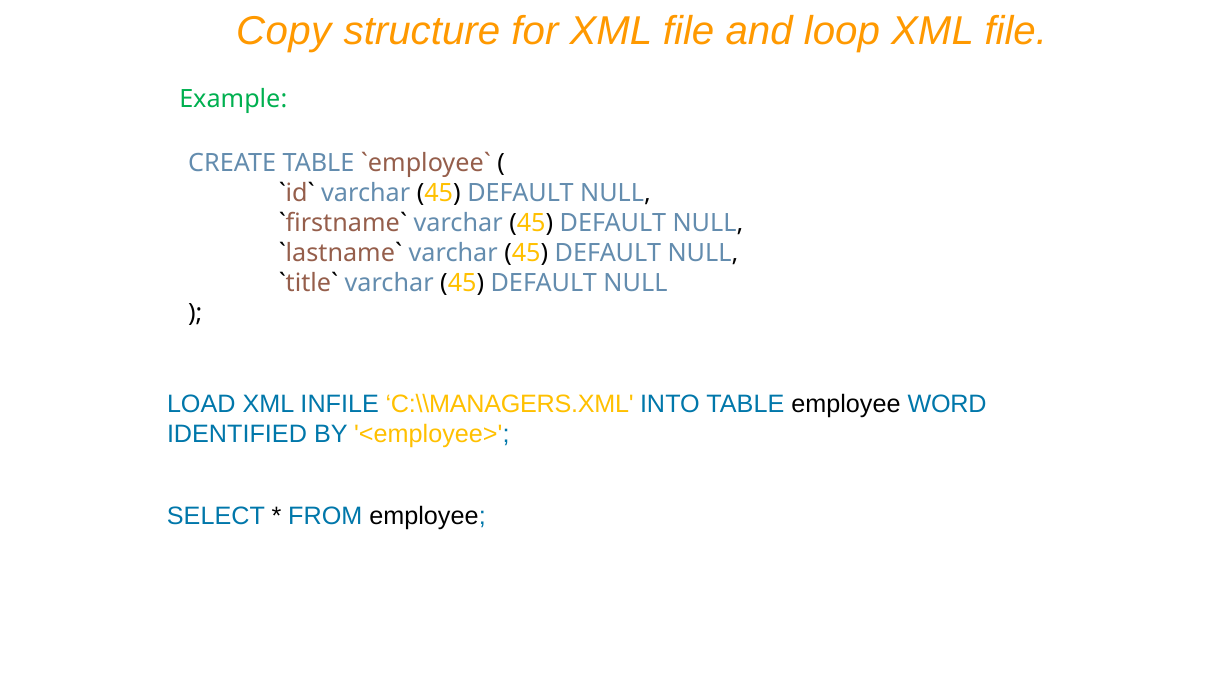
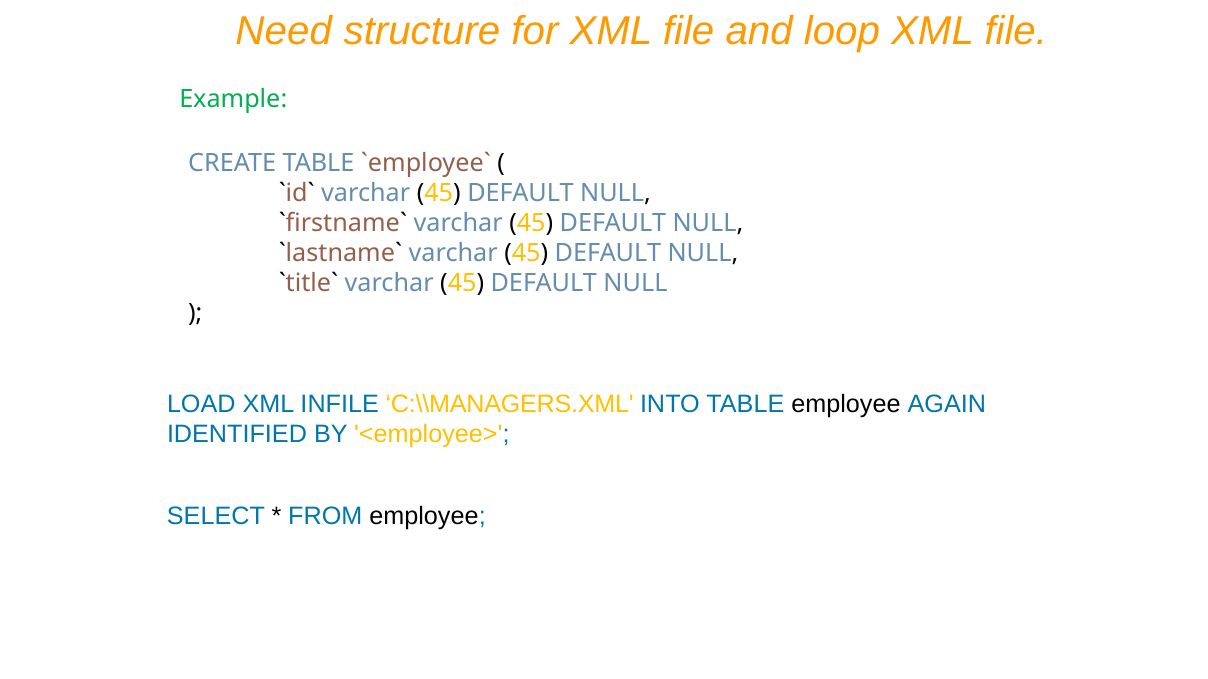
Copy: Copy -> Need (284, 31)
WORD: WORD -> AGAIN (947, 404)
